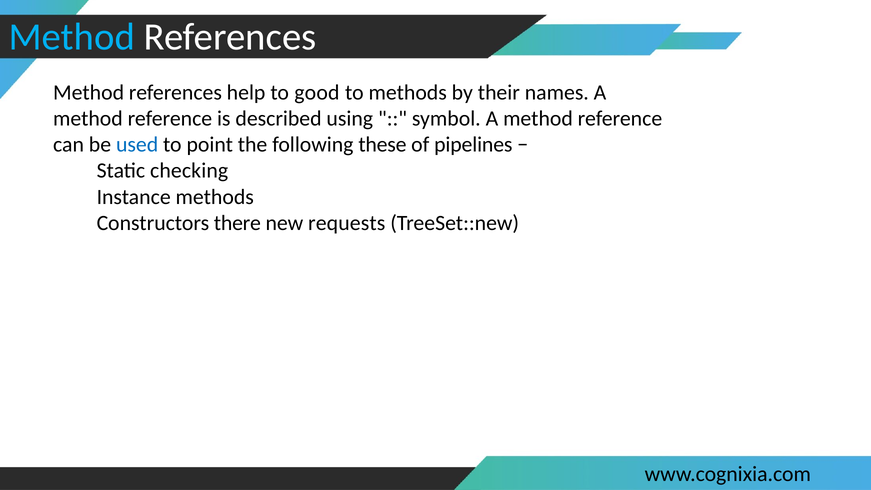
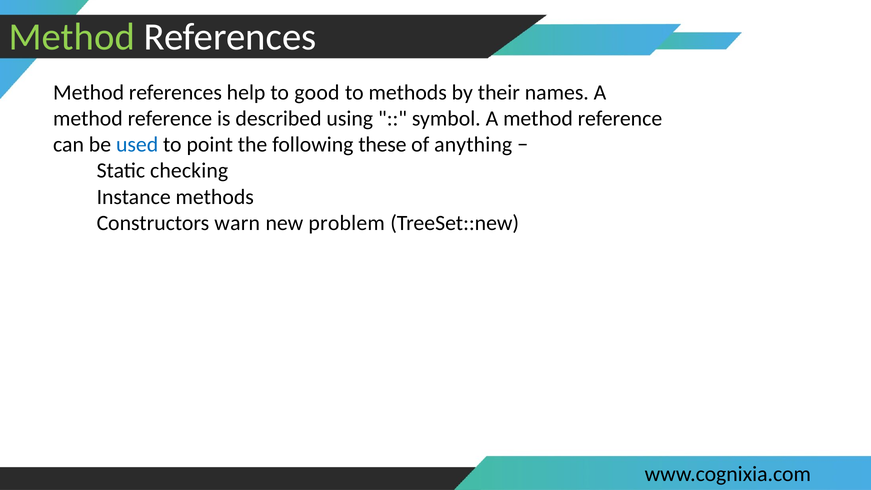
Method colour: light blue -> light green (72, 37)
pipelines: pipelines -> anything (473, 145)
there: there -> warn (237, 223)
requests: requests -> problem (347, 223)
